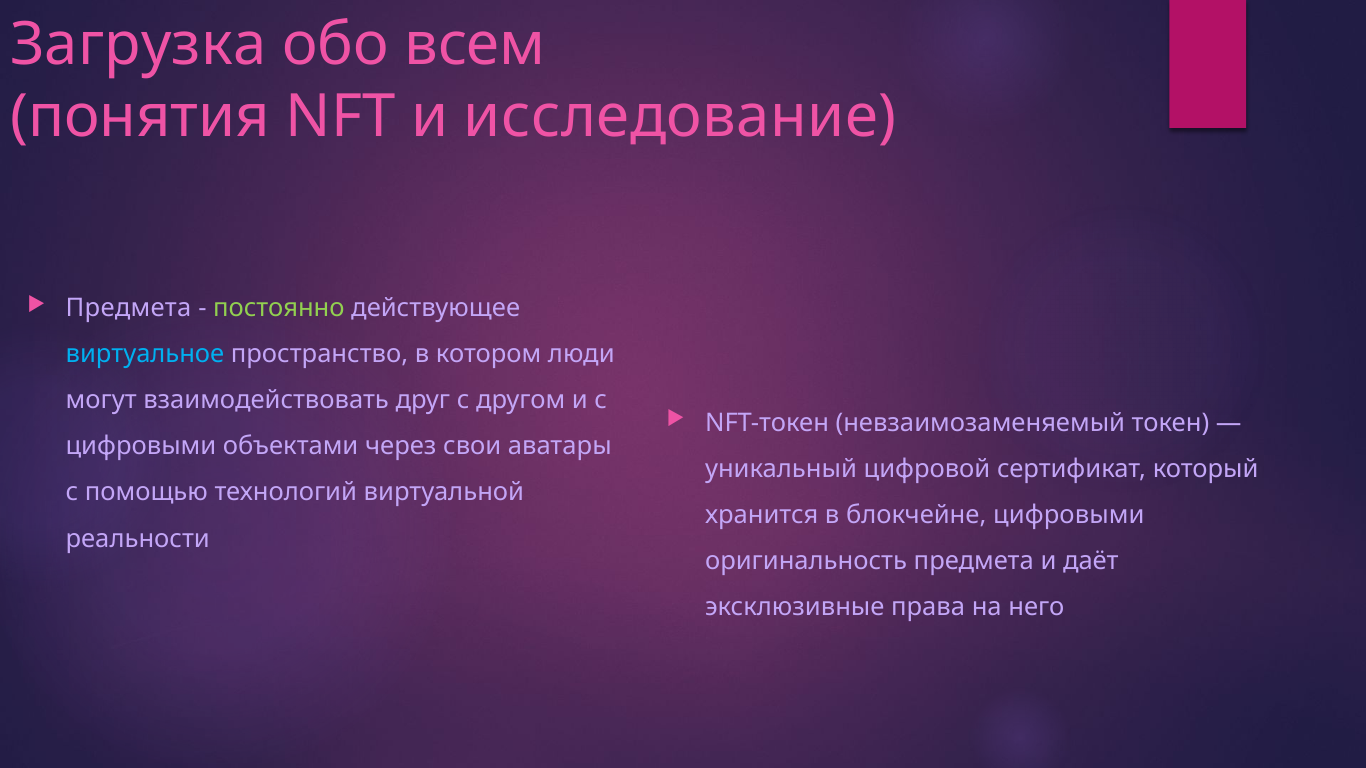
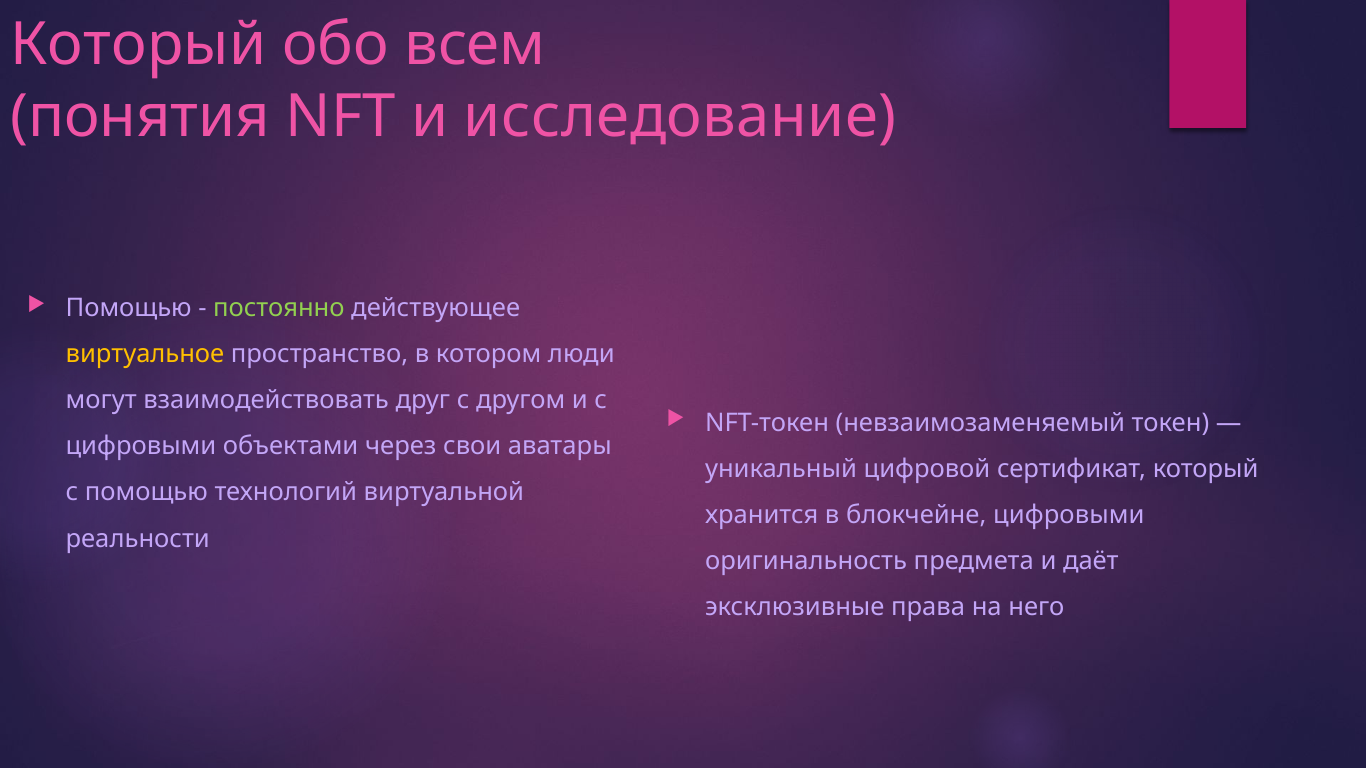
Загрузка: Загрузка -> Который (138, 45)
Предмета: Предмета -> Помощью (129, 308)
виртуальное colour: light blue -> yellow (145, 354)
